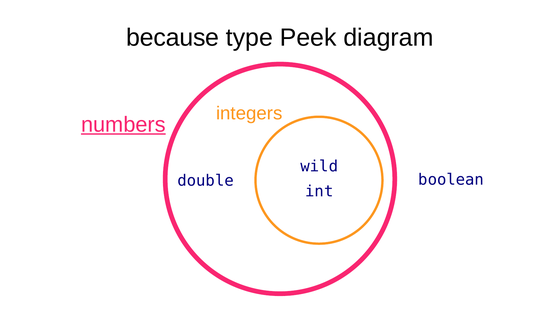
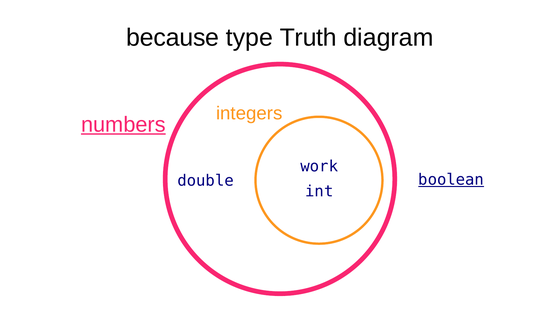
Peek: Peek -> Truth (308, 38)
wild: wild -> work (319, 166)
boolean underline: none -> present (451, 180)
